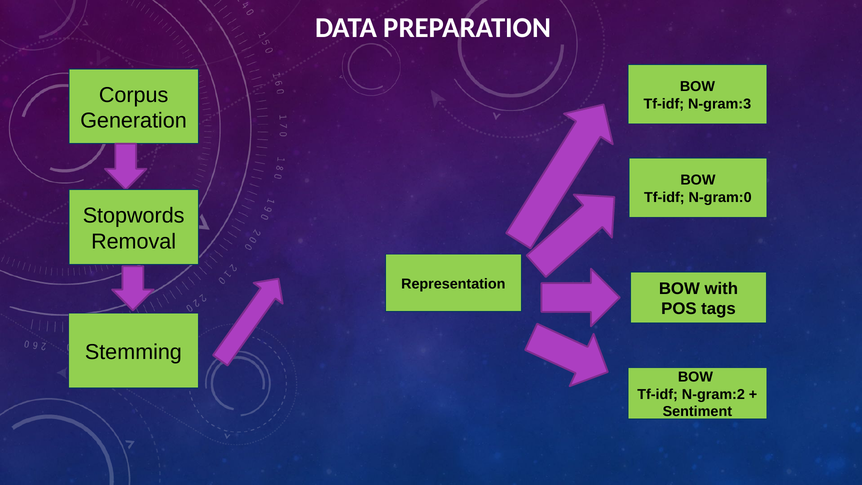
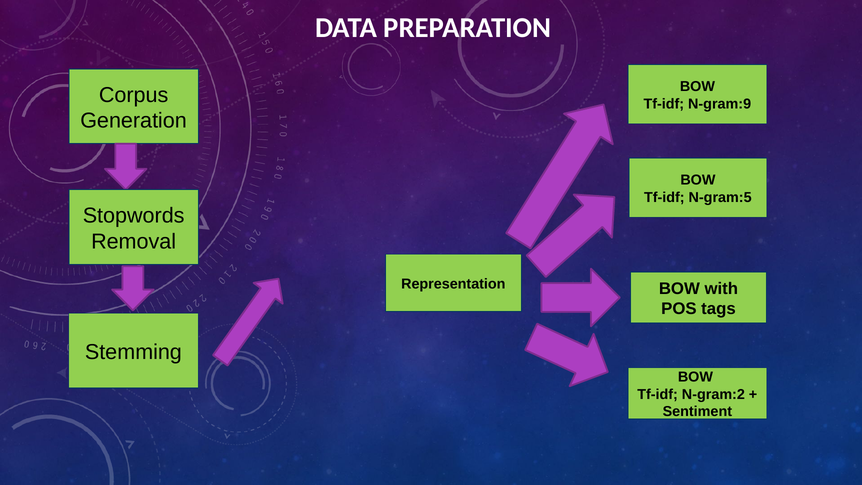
N-gram:3: N-gram:3 -> N-gram:9 (720, 104)
N-gram:0: N-gram:0 -> N-gram:5 (720, 197)
